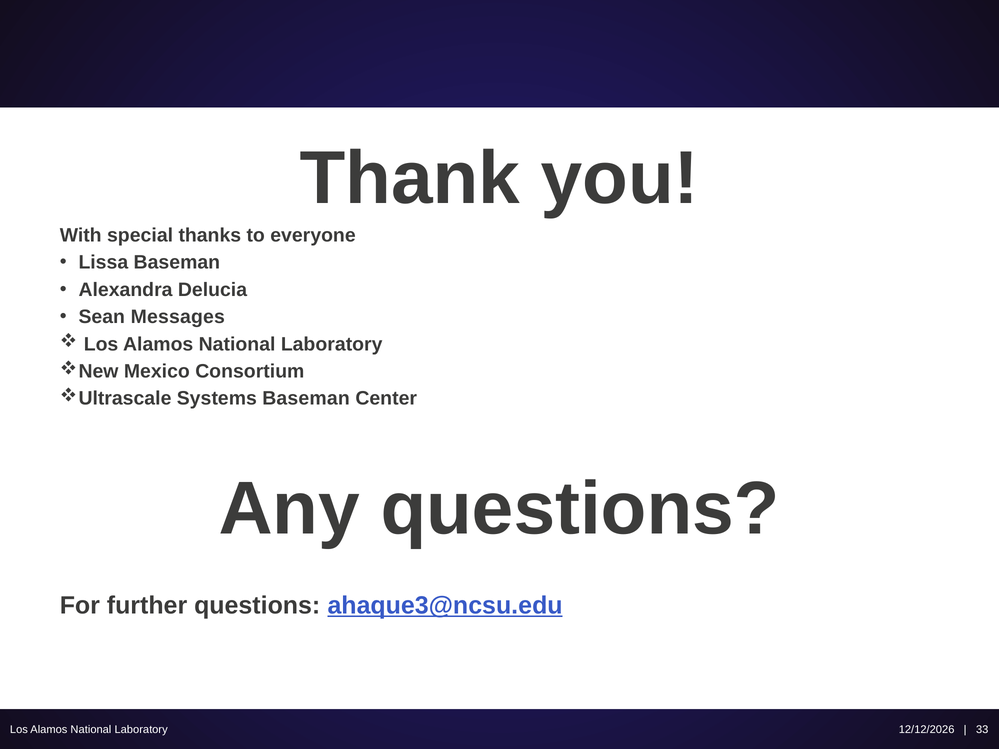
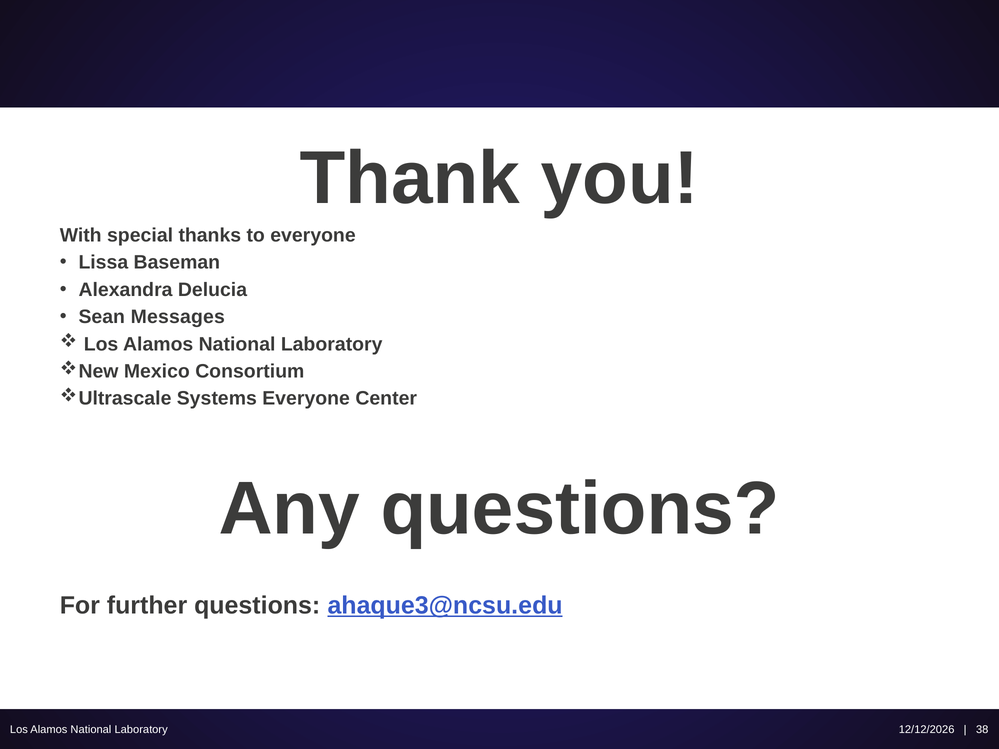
Systems Baseman: Baseman -> Everyone (306, 399)
33: 33 -> 38 (982, 730)
